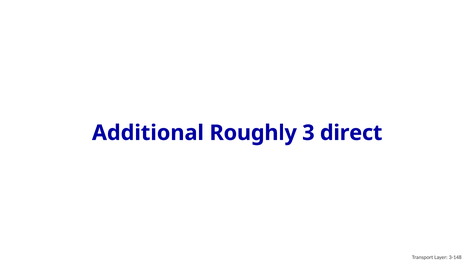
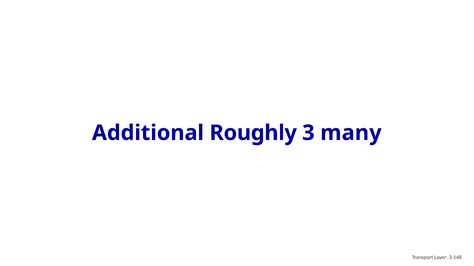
direct: direct -> many (351, 133)
